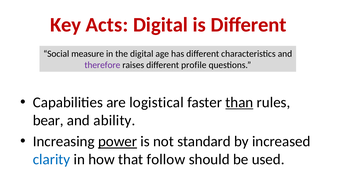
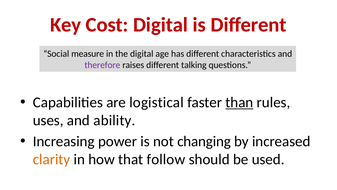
Acts: Acts -> Cost (107, 25)
profile: profile -> talking (194, 65)
bear: bear -> uses (48, 120)
power underline: present -> none (118, 141)
standard: standard -> changing (204, 141)
clarity colour: blue -> orange (52, 159)
